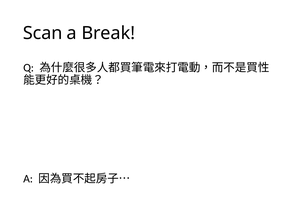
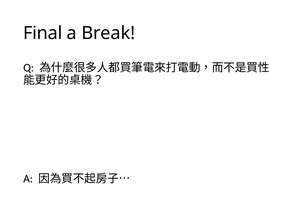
Scan: Scan -> Final (43, 33)
